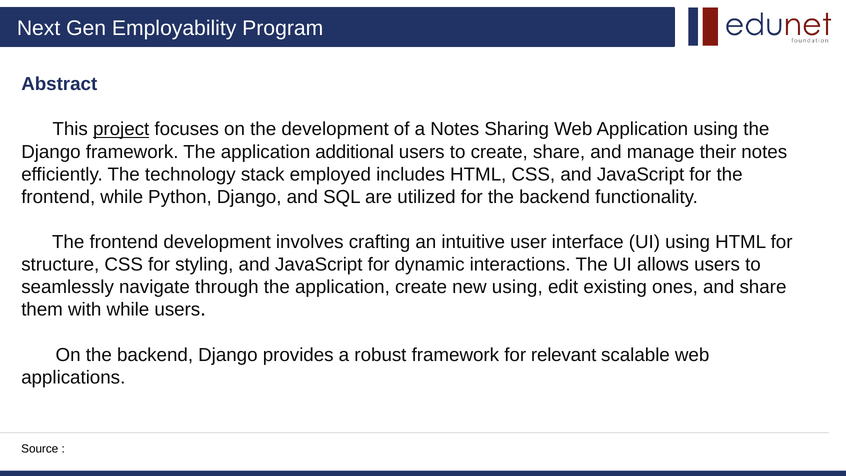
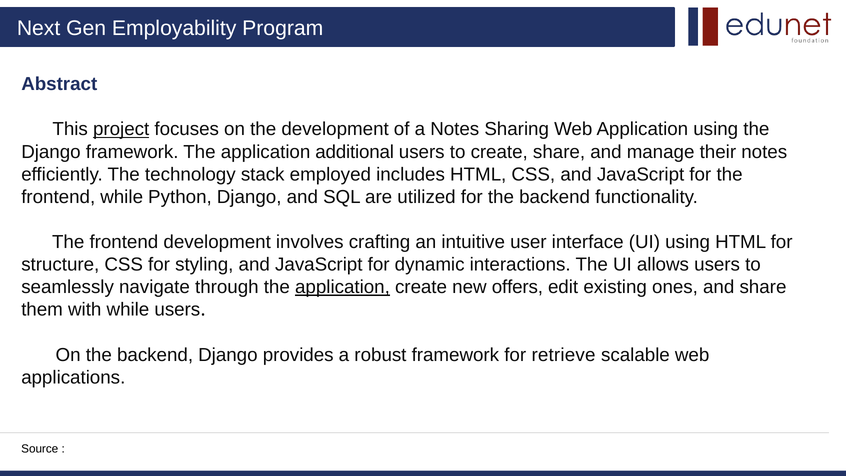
application underline: none -> present (342, 287)
new using: using -> offers (517, 287)
relevant: relevant -> retrieve (563, 355)
